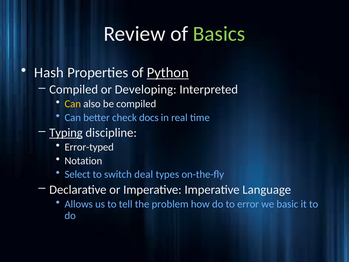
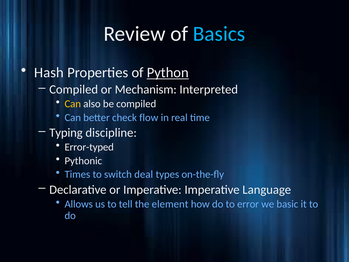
Basics colour: light green -> light blue (219, 34)
Developing: Developing -> Mechanism (146, 89)
docs: docs -> flow (149, 117)
Typing underline: present -> none (66, 133)
Notation: Notation -> Pythonic (83, 161)
Select: Select -> Times (77, 174)
problem: problem -> element (170, 204)
